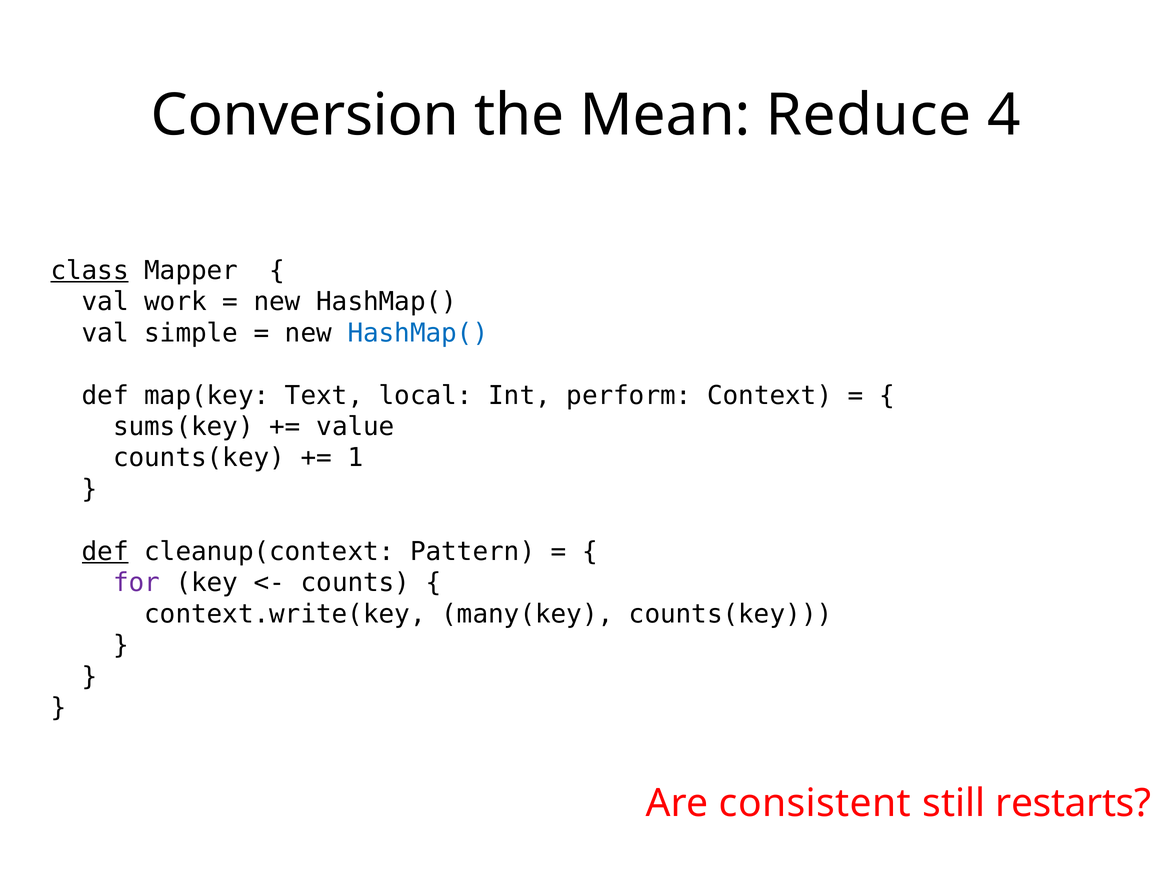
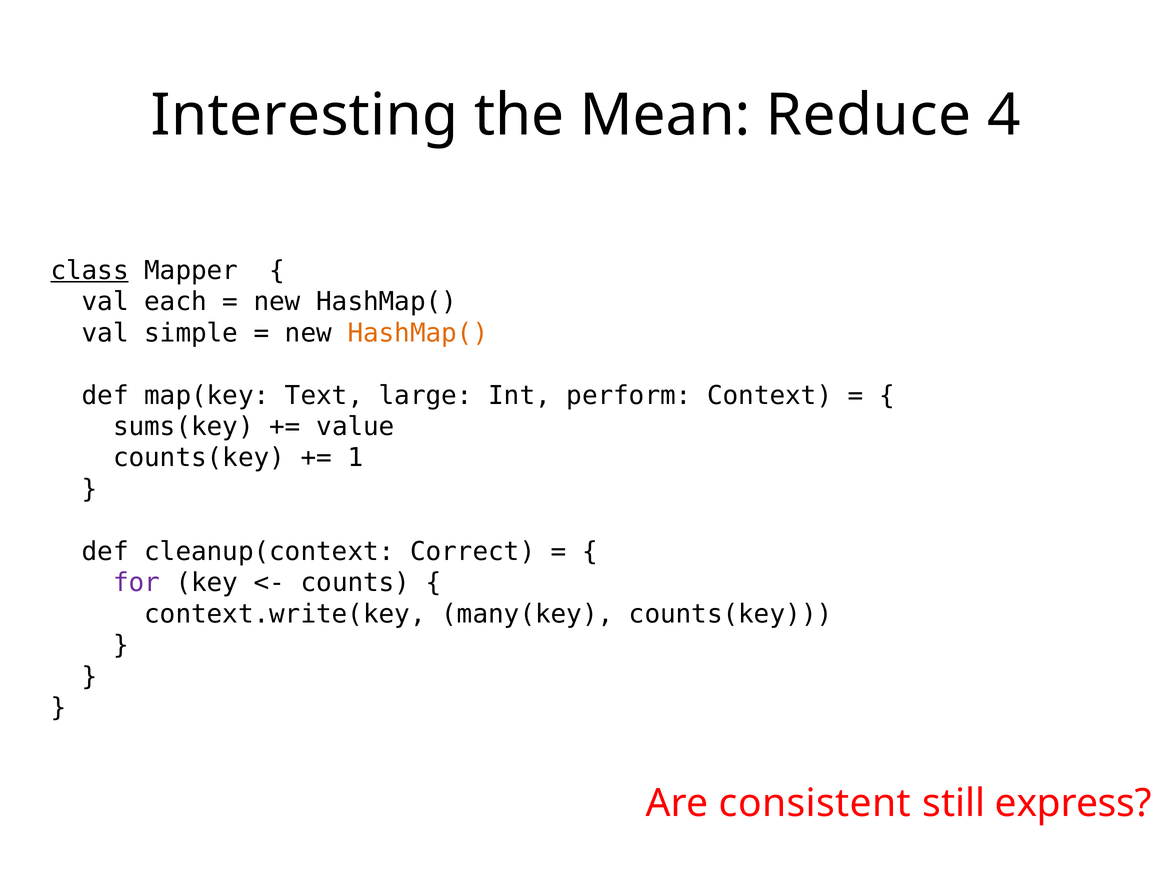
Conversion: Conversion -> Interesting (305, 115)
work: work -> each (176, 302)
HashMap( colour: blue -> orange (418, 333)
local: local -> large (426, 395)
def underline: present -> none (105, 552)
Pattern: Pattern -> Correct (473, 552)
restarts: restarts -> express (1073, 803)
